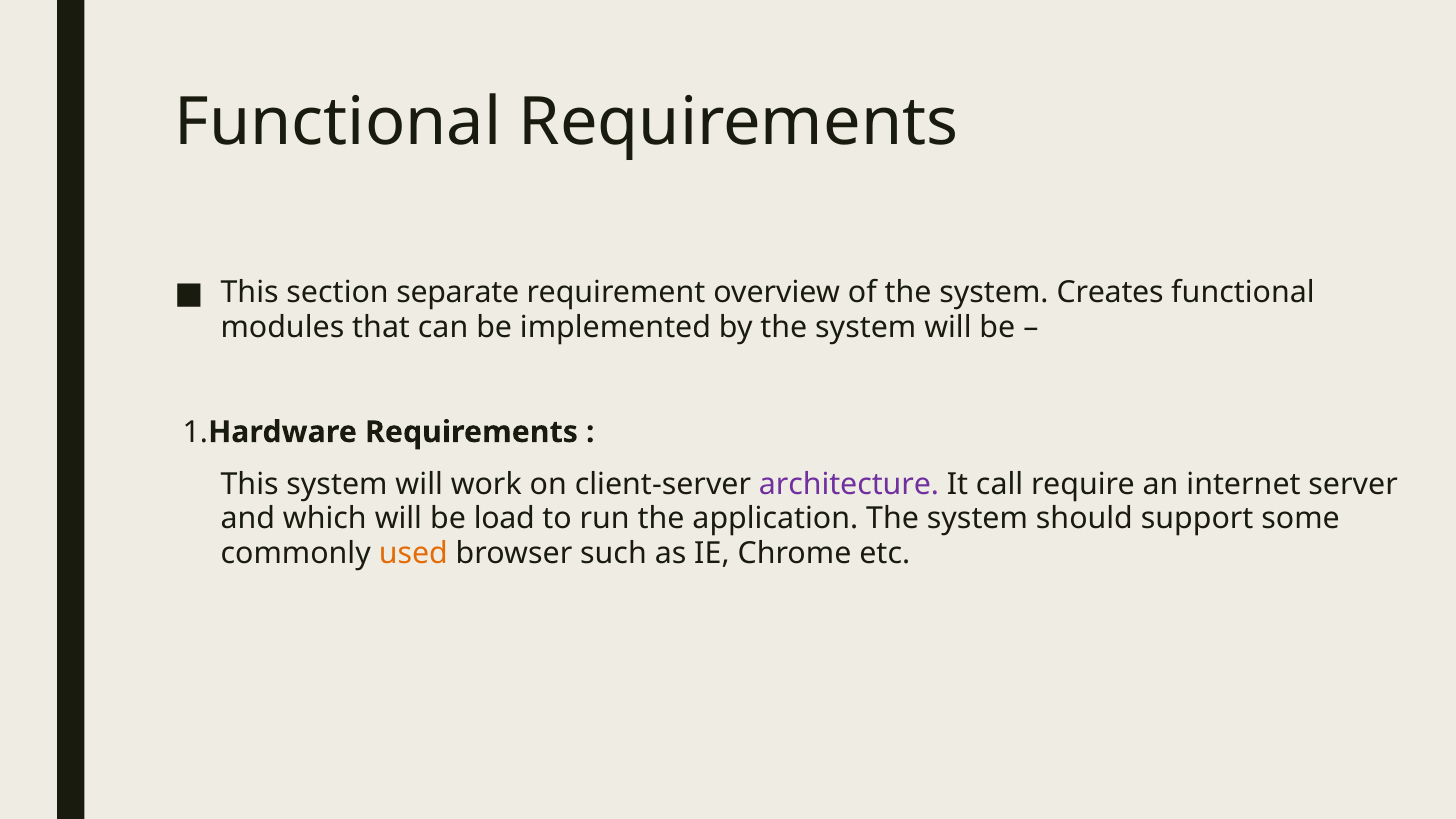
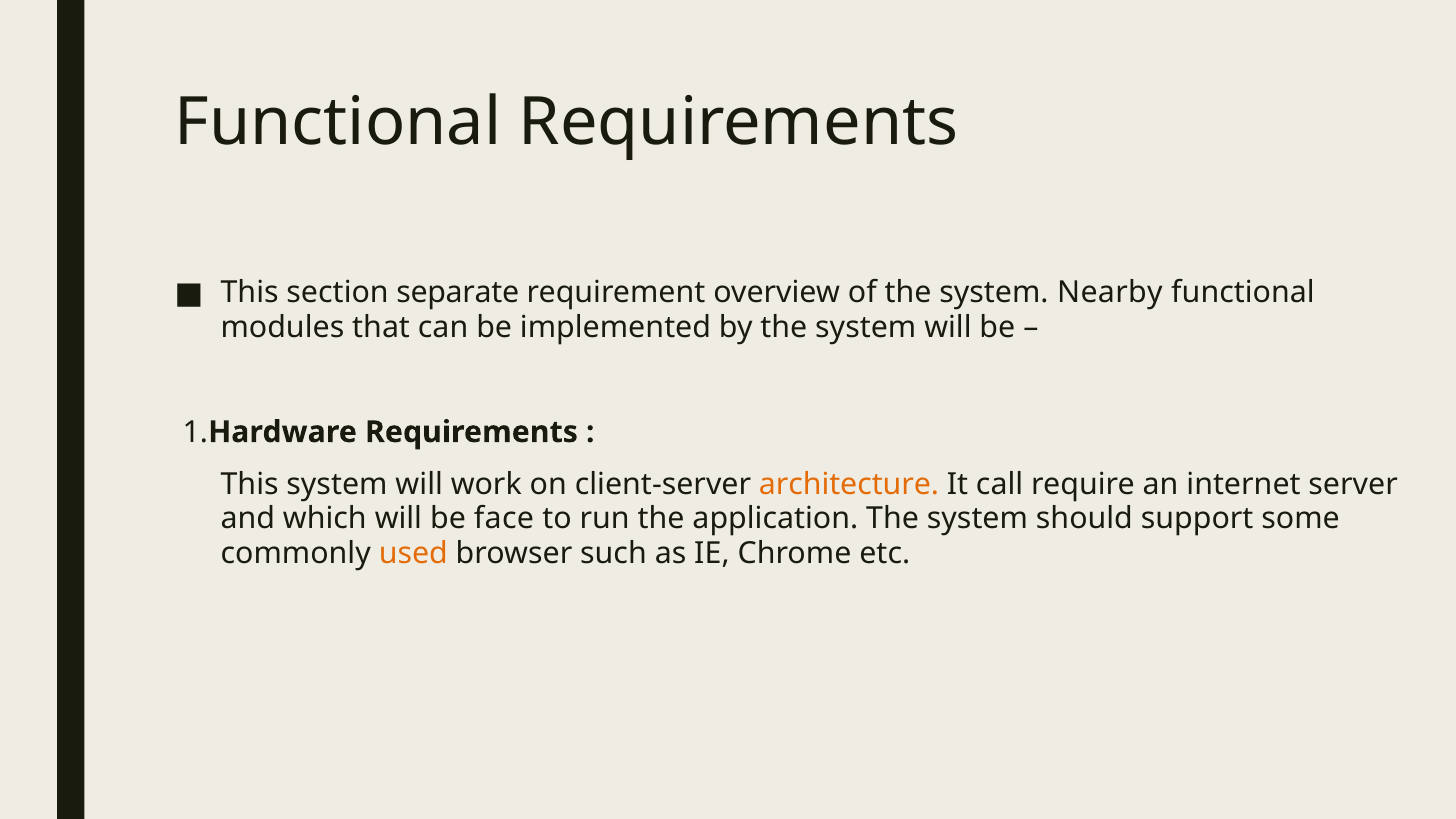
Creates: Creates -> Nearby (1110, 293)
architecture colour: purple -> orange (849, 485)
load: load -> face (504, 519)
